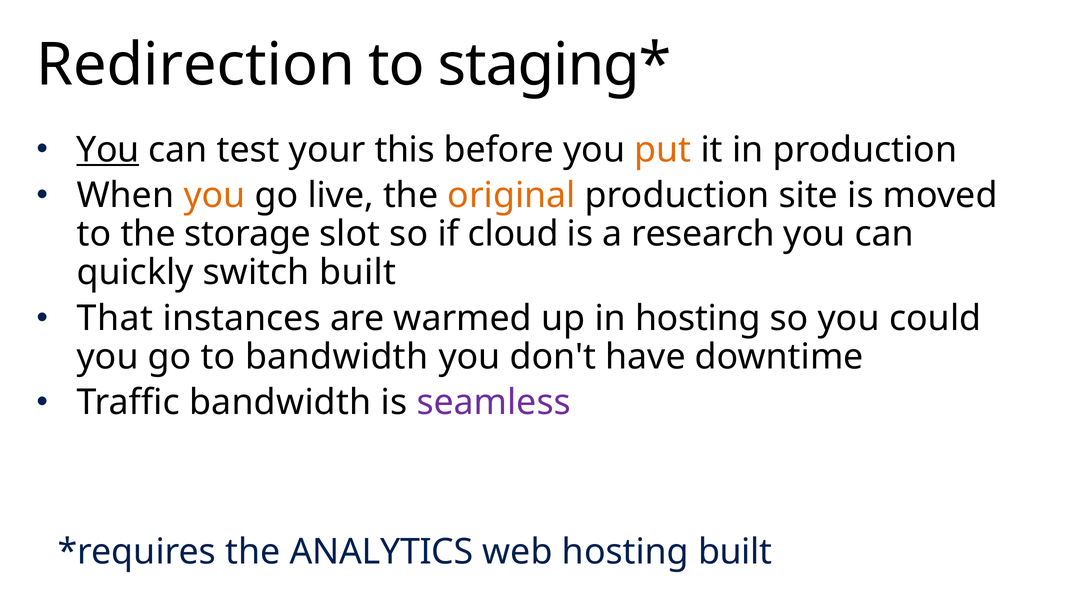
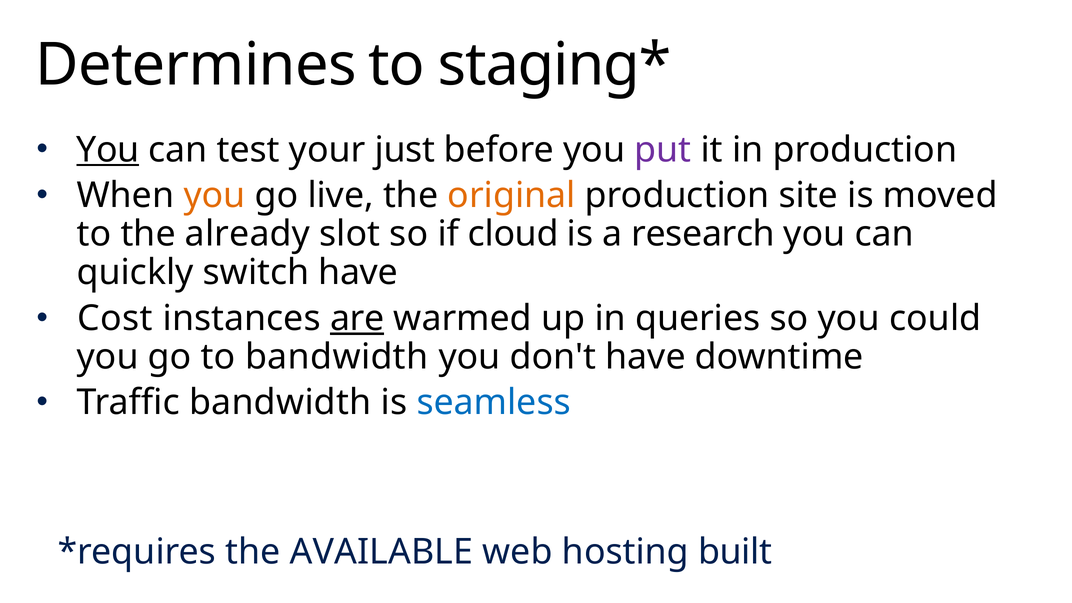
Redirection: Redirection -> Determines (196, 65)
this: this -> just (405, 150)
put colour: orange -> purple (663, 150)
storage: storage -> already (247, 234)
switch built: built -> have (358, 273)
That: That -> Cost (115, 318)
are underline: none -> present (357, 318)
in hosting: hosting -> queries (698, 318)
seamless colour: purple -> blue (494, 403)
ANALYTICS: ANALYTICS -> AVAILABLE (381, 552)
